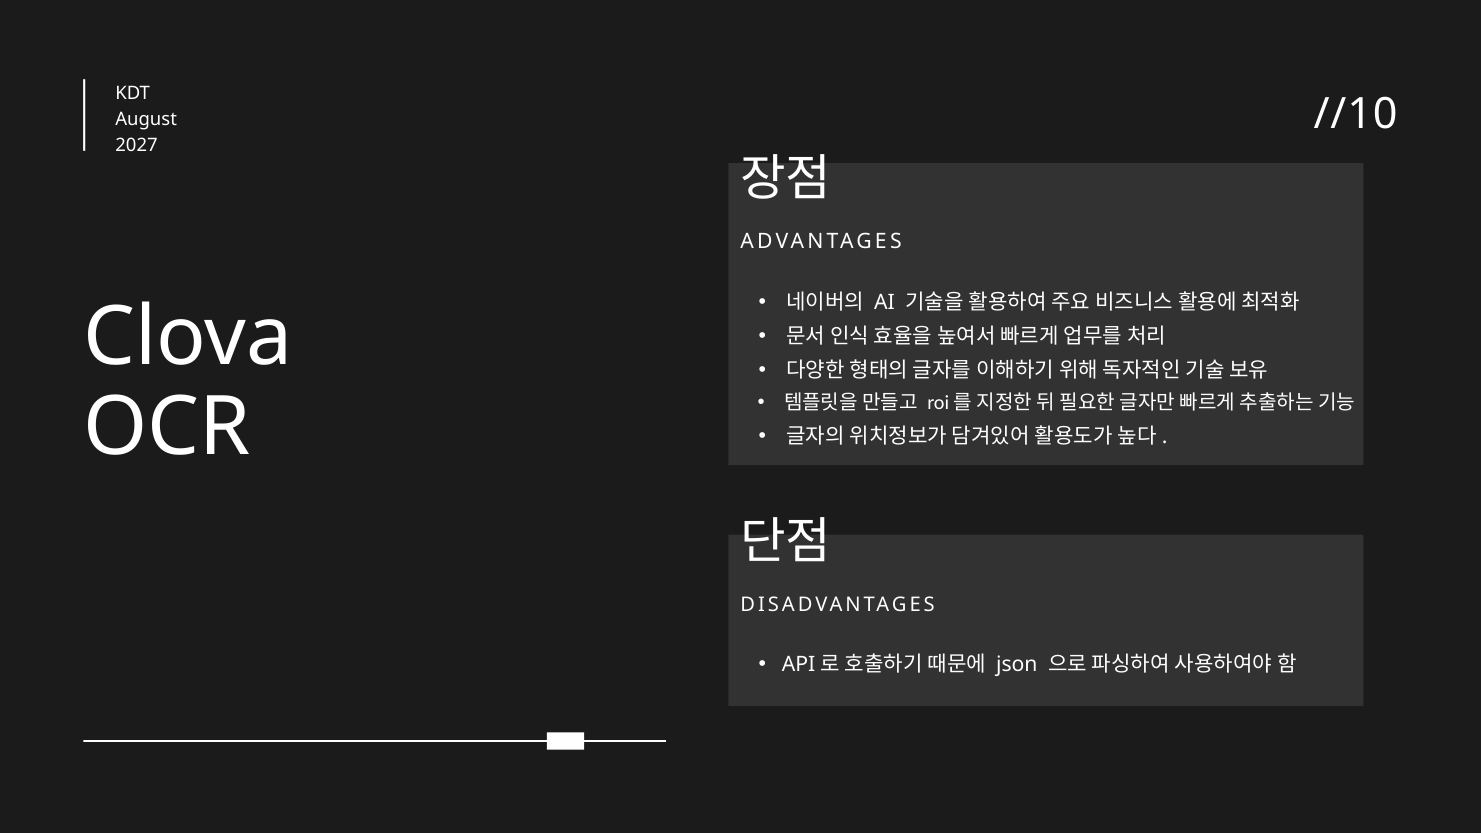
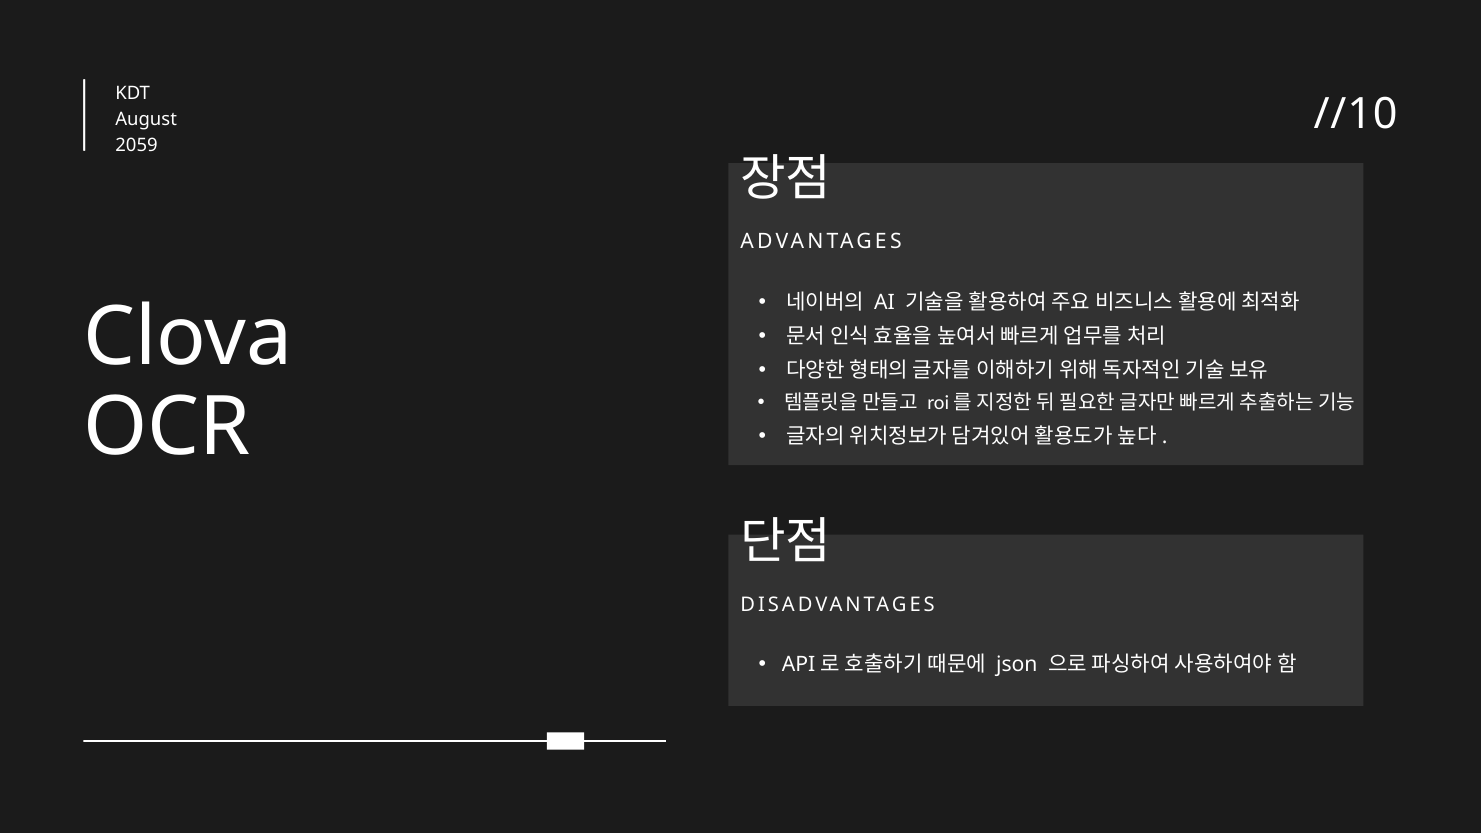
2027: 2027 -> 2059 (137, 145)
